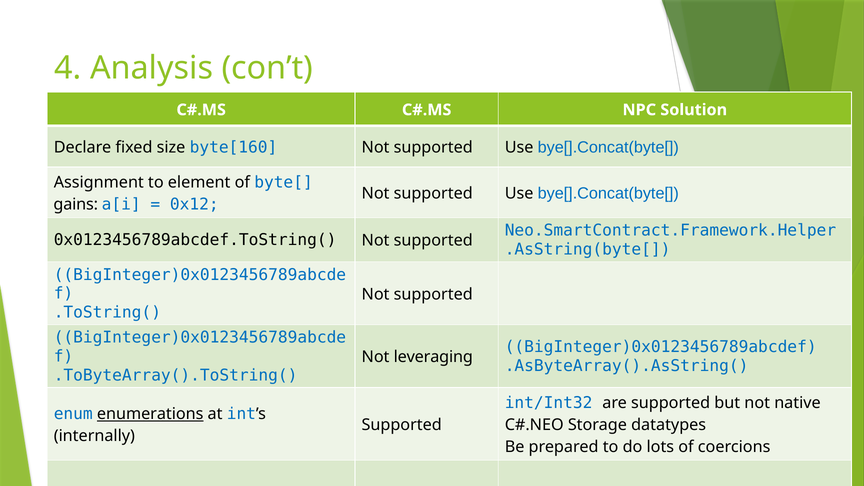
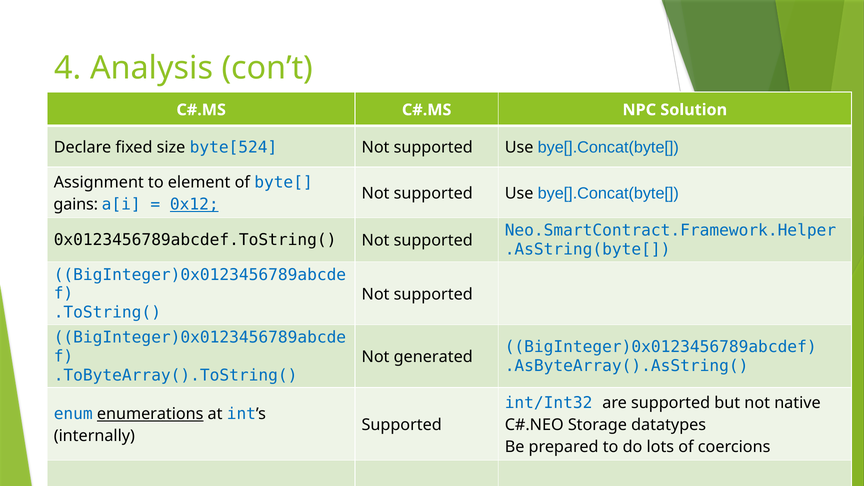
byte[160: byte[160 -> byte[524 (233, 147)
0x12 underline: none -> present (194, 204)
leveraging: leveraging -> generated (433, 357)
